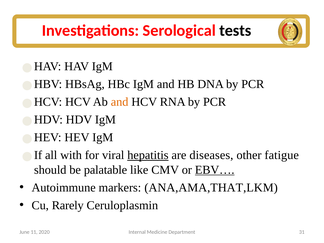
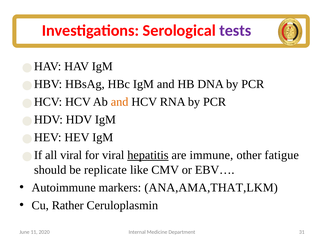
tests colour: black -> purple (235, 30)
all with: with -> viral (71, 155)
diseases: diseases -> immune (211, 155)
palatable: palatable -> replicate (105, 170)
EBV… underline: present -> none (215, 170)
Rarely: Rarely -> Rather (68, 205)
